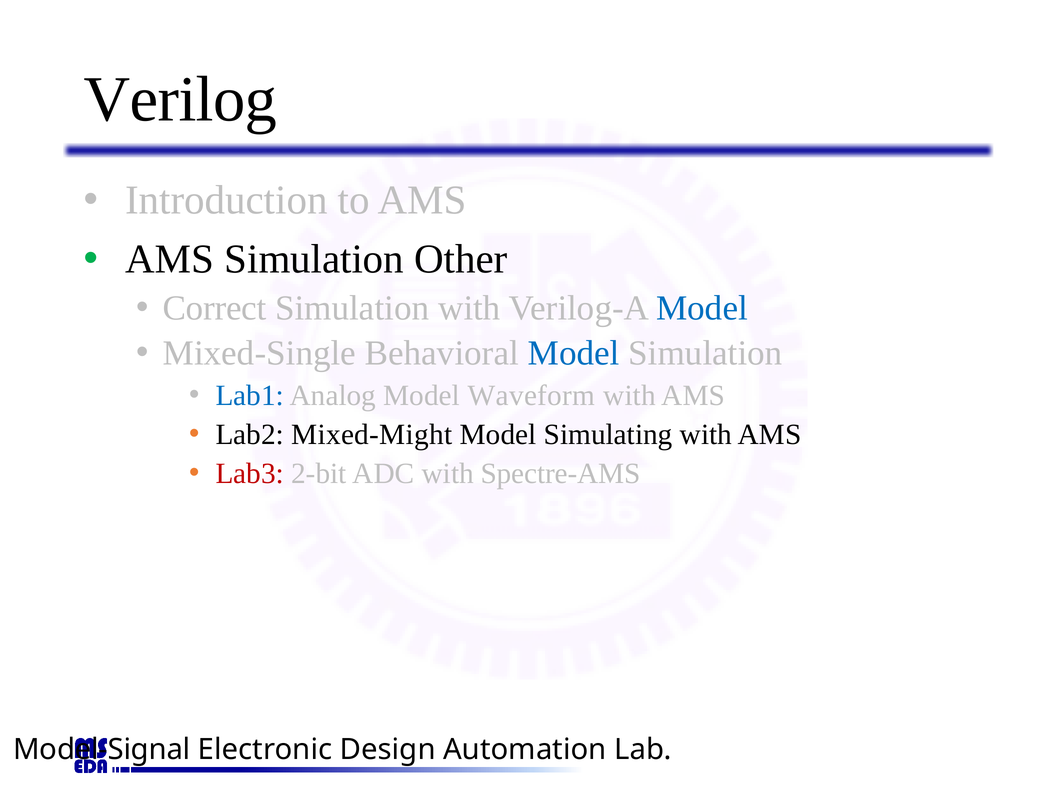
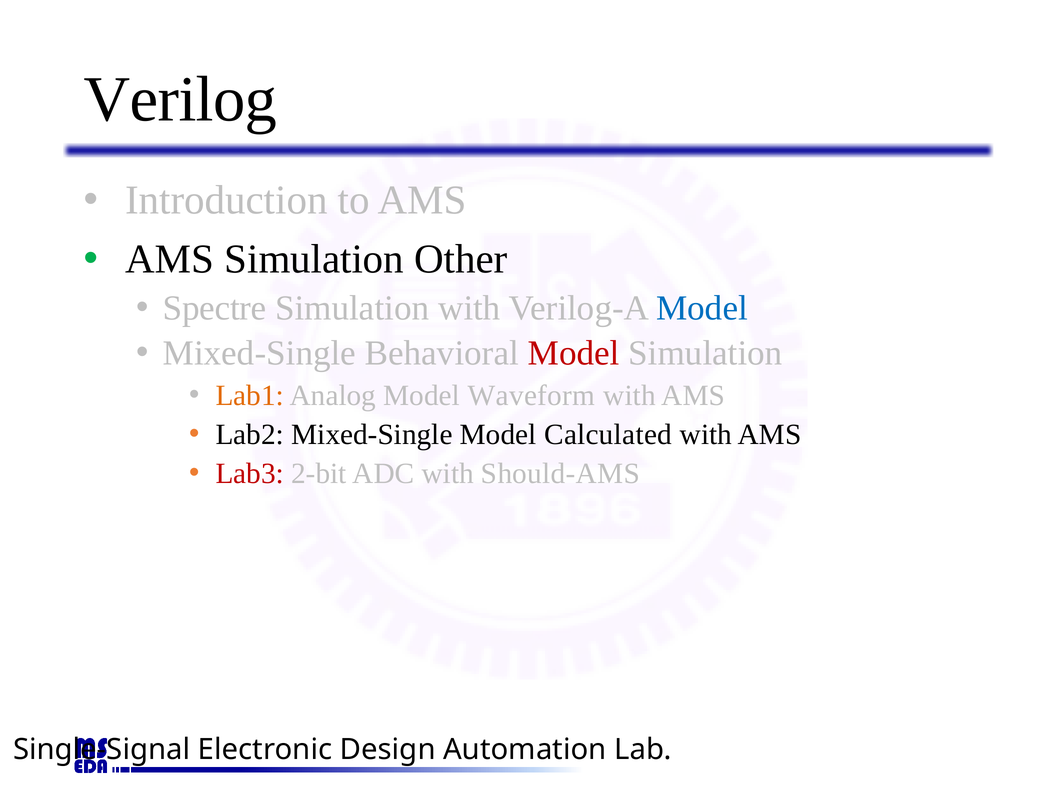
Correct: Correct -> Spectre (215, 308)
Model colour: blue -> red (574, 353)
Lab1 colour: blue -> orange (250, 395)
Lab2 Mixed-Might: Mixed-Might -> Mixed-Single (372, 434)
Simulating: Simulating -> Calculated (608, 434)
Spectre-AMS: Spectre-AMS -> Should-AMS (560, 473)
Model-Signal: Model-Signal -> Single-Signal (102, 749)
